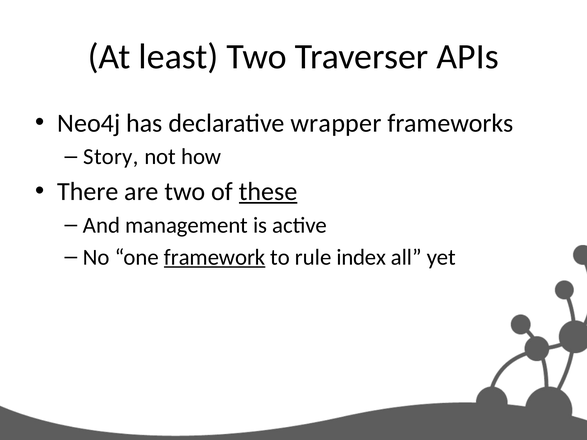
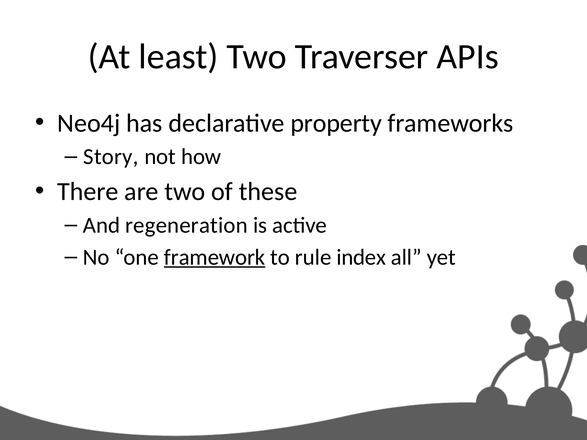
wrapper: wrapper -> property (336, 123)
these underline: present -> none (268, 192)
management: management -> regeneration (186, 225)
